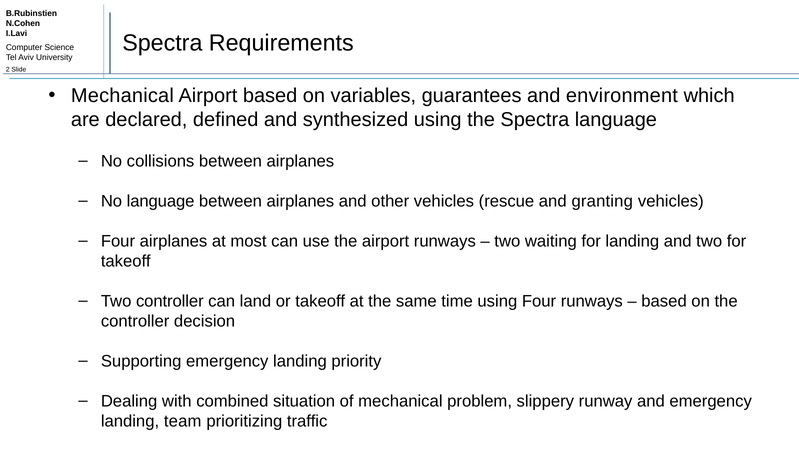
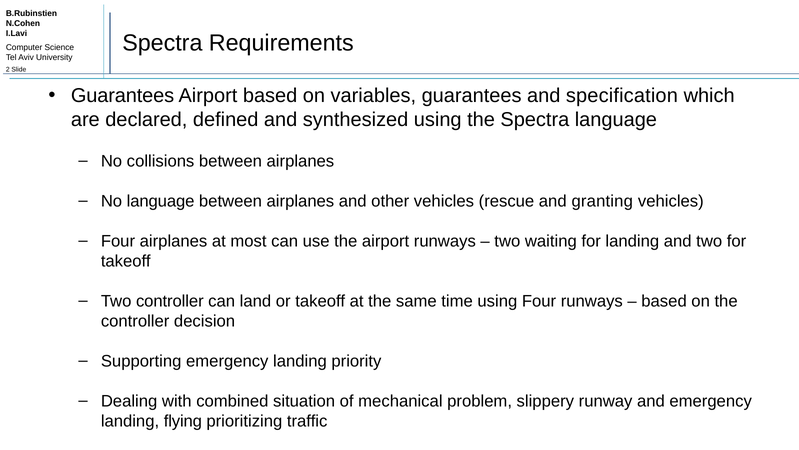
Mechanical: Mechanical -> Guarantees (123, 95)
environment: environment -> specification (622, 95)
team: team -> flying (183, 421)
